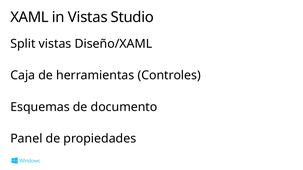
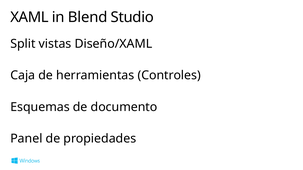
in Vistas: Vistas -> Blend (88, 17)
